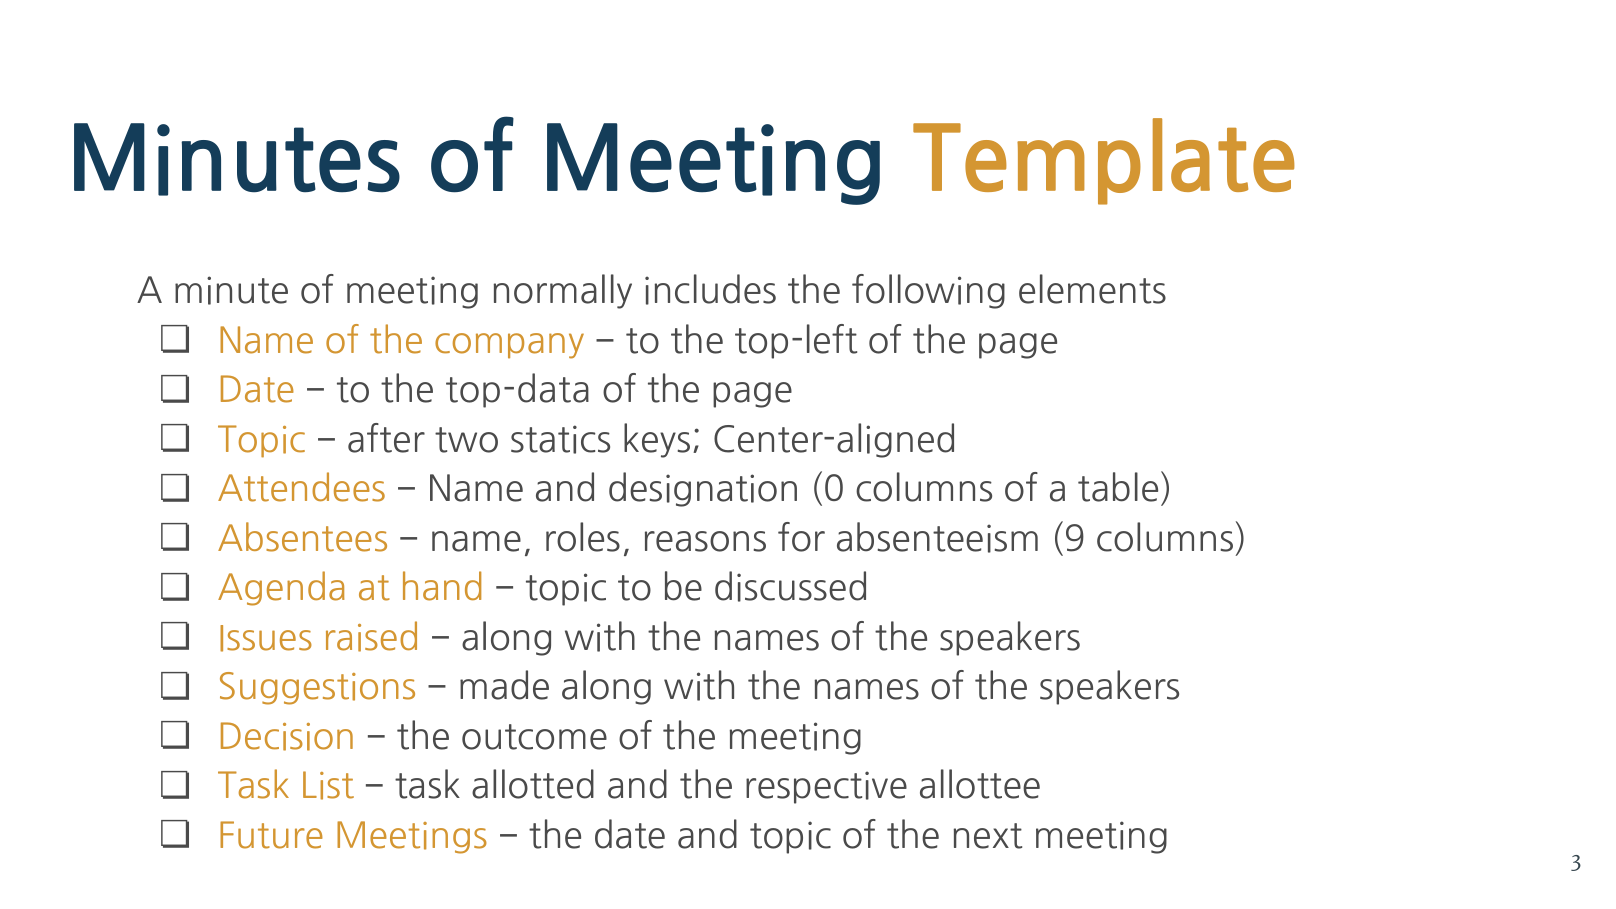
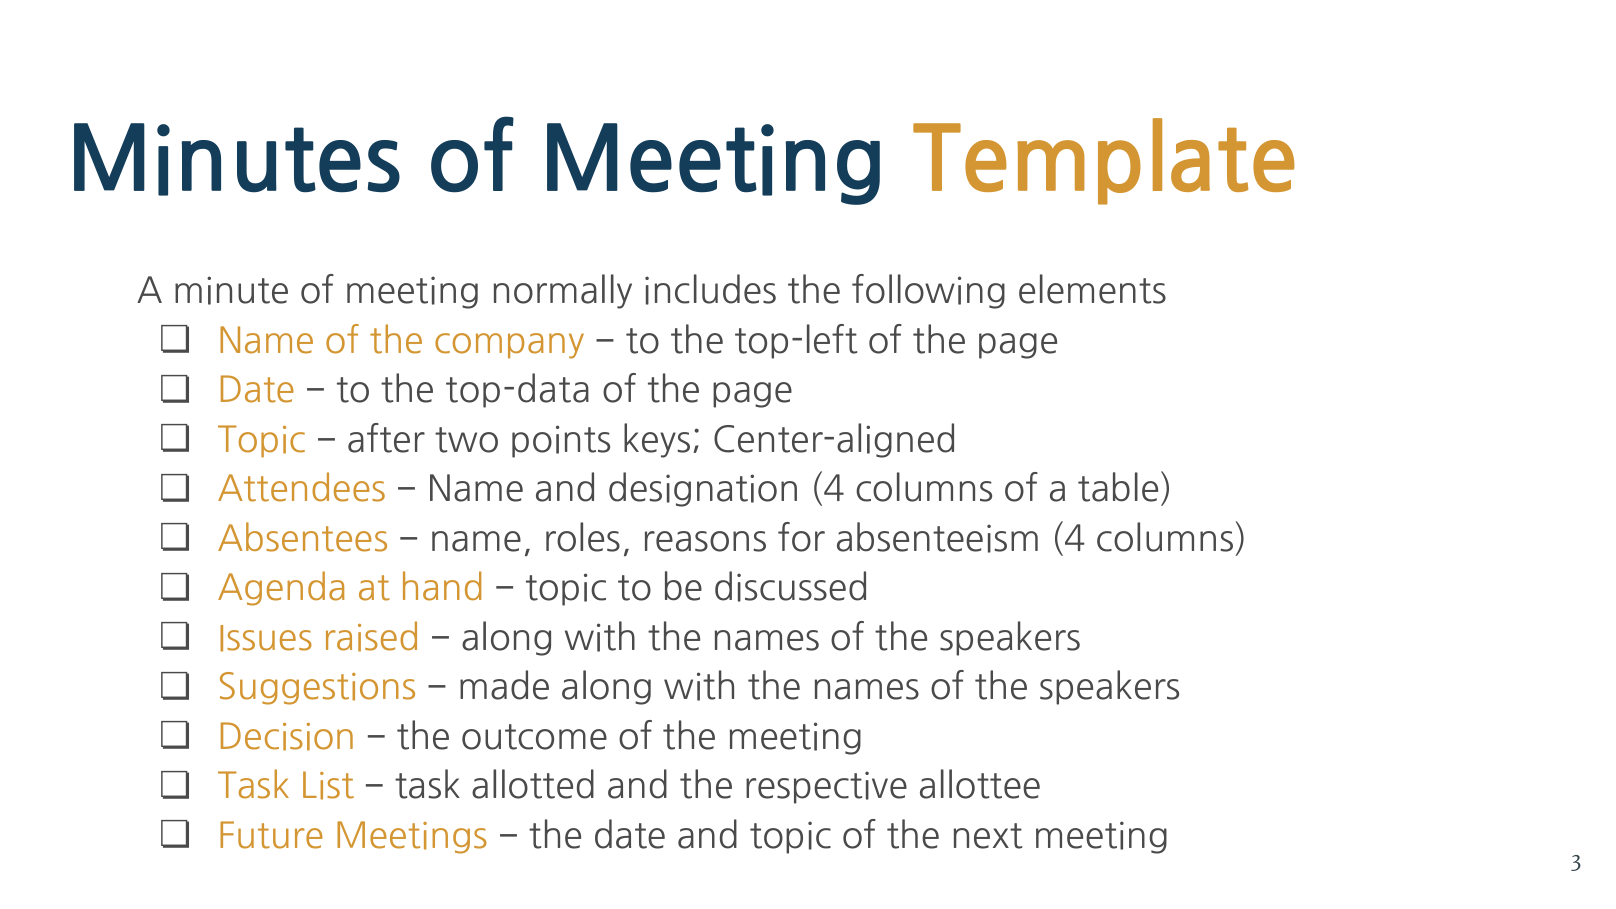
statics: statics -> points (561, 441)
designation 0: 0 -> 4 (827, 490)
absenteeism 9: 9 -> 4 (1068, 540)
